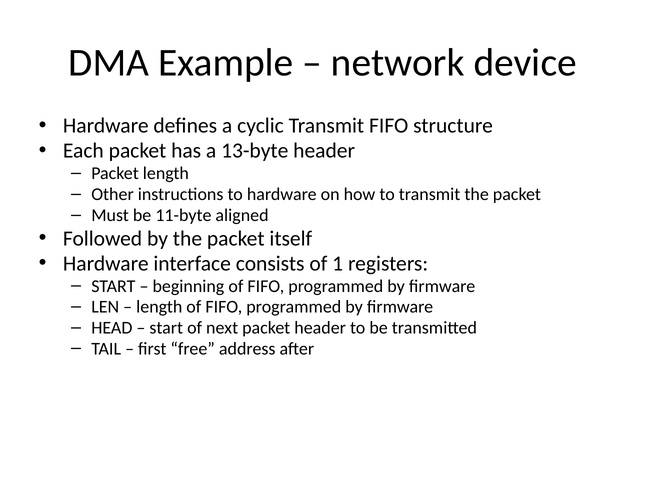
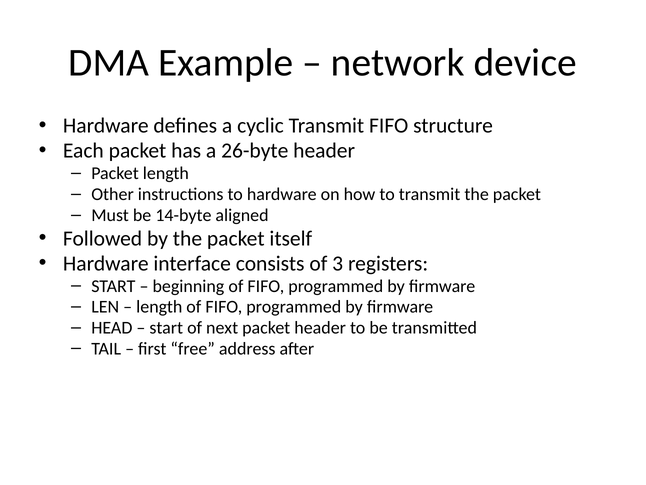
13-byte: 13-byte -> 26-byte (255, 151)
11-byte: 11-byte -> 14-byte (183, 215)
1: 1 -> 3 (338, 263)
